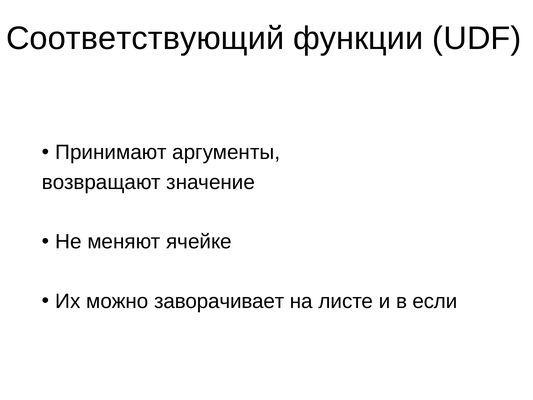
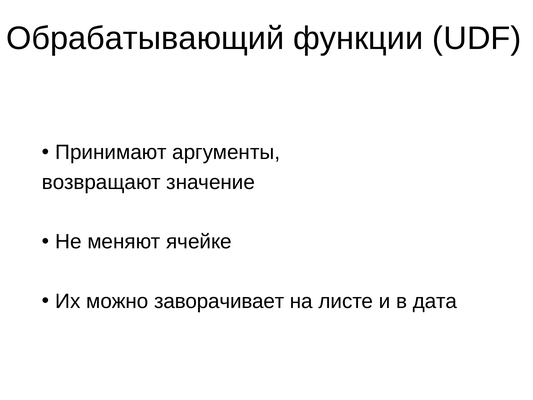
Соответствующий: Соответствующий -> Обрабатывающий (145, 38)
если: если -> дата (435, 301)
